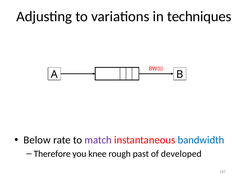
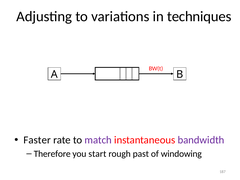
Below: Below -> Faster (37, 140)
bandwidth colour: blue -> purple (201, 140)
knee: knee -> start (97, 154)
developed: developed -> windowing (181, 154)
